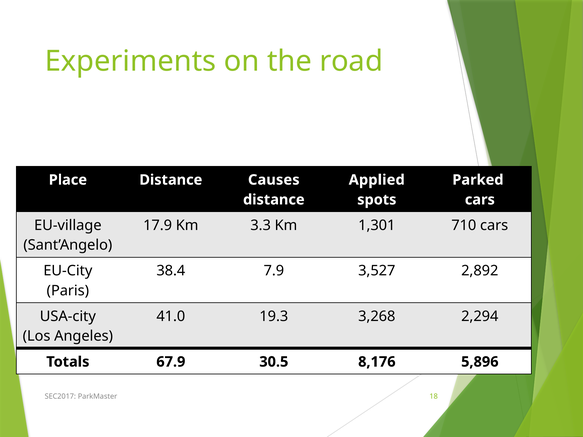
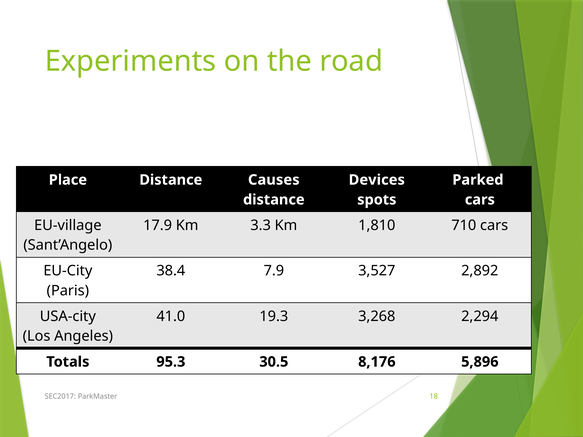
Applied: Applied -> Devices (377, 180)
1,301: 1,301 -> 1,810 (377, 225)
67.9: 67.9 -> 95.3 (171, 362)
